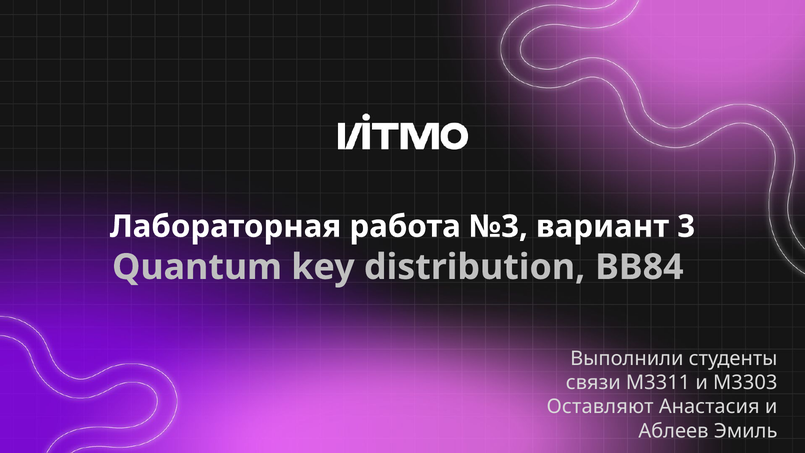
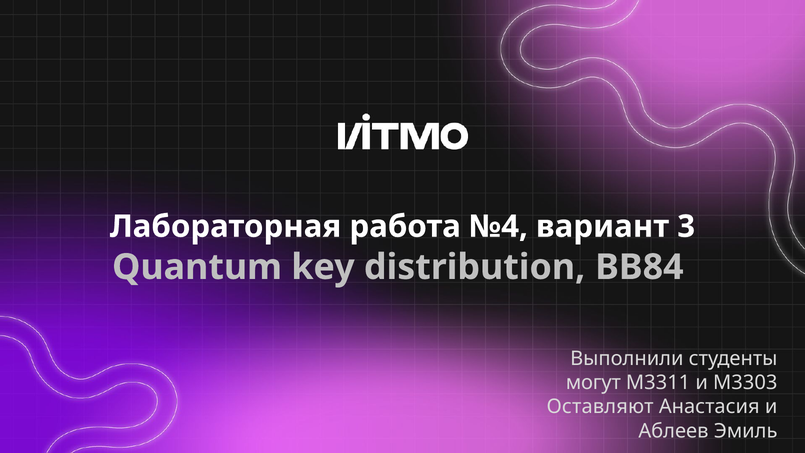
№3: №3 -> №4 (498, 226)
связи: связи -> могут (593, 382)
